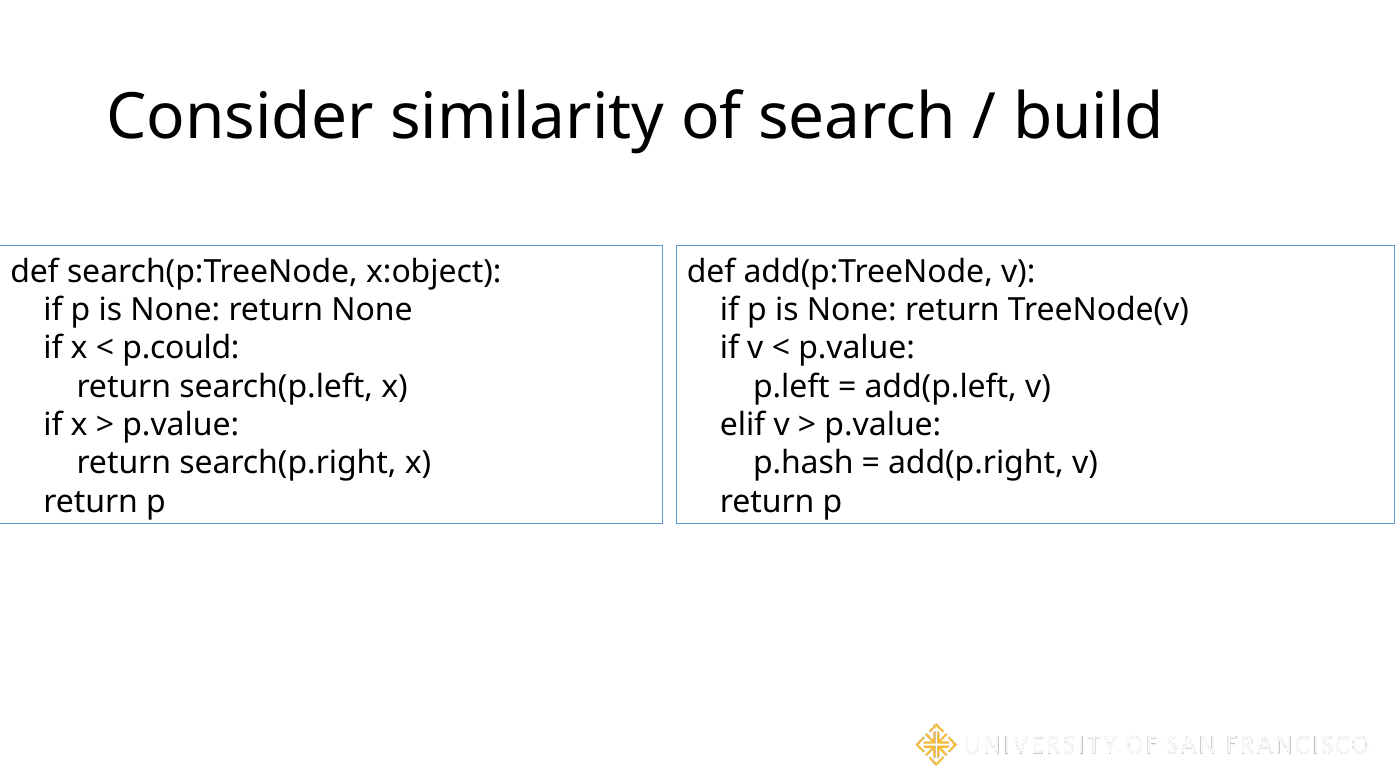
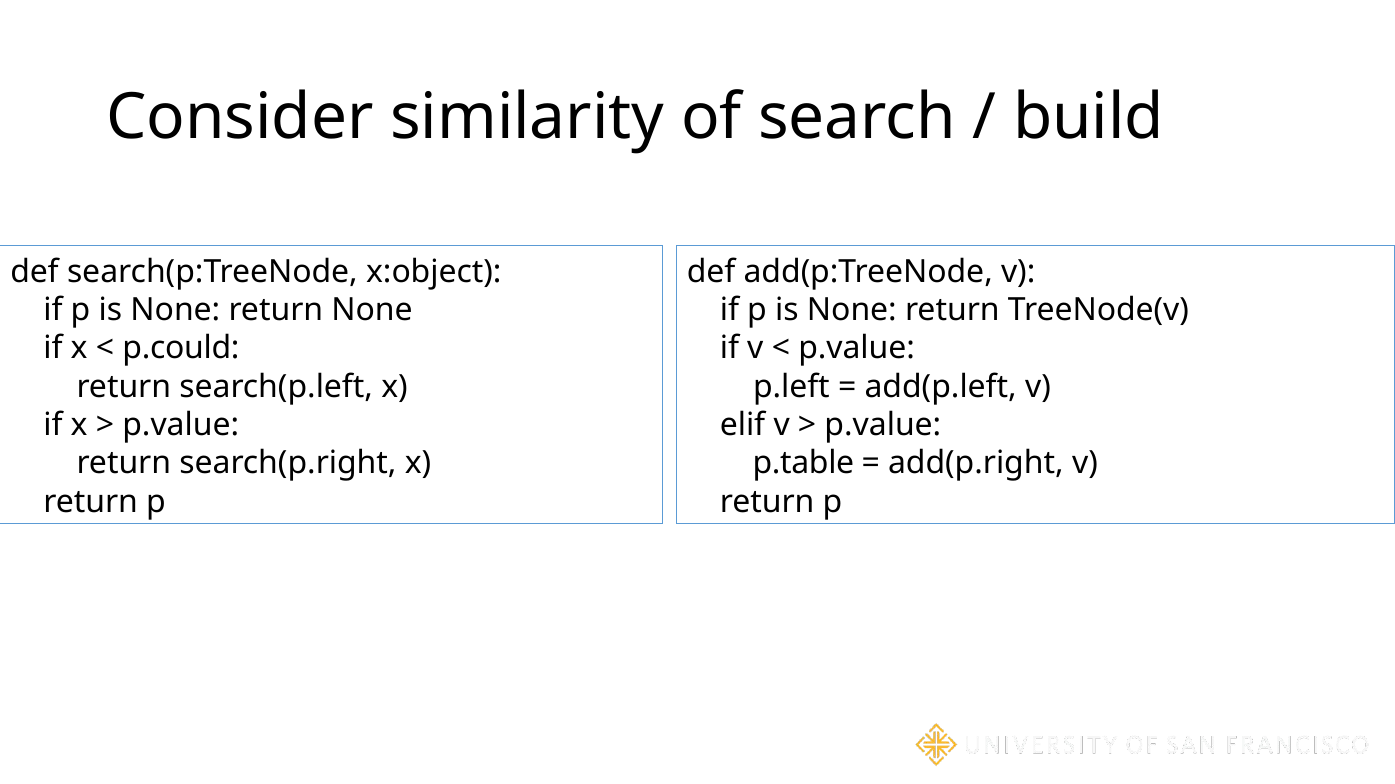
p.hash: p.hash -> p.table (803, 464)
